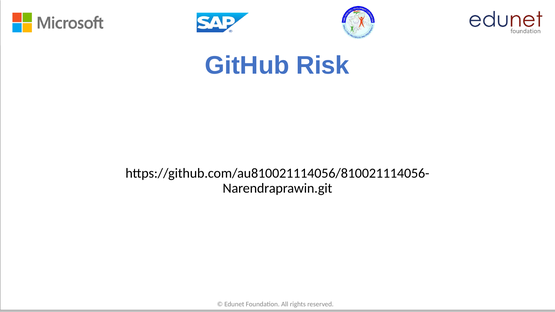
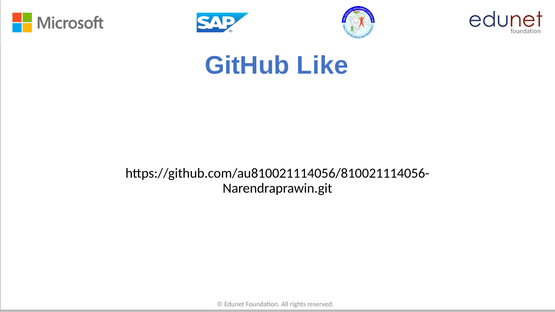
Risk: Risk -> Like (322, 65)
